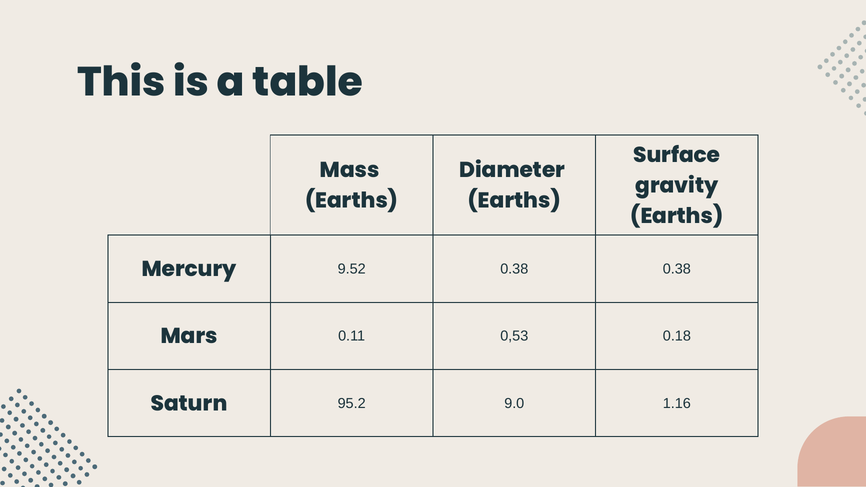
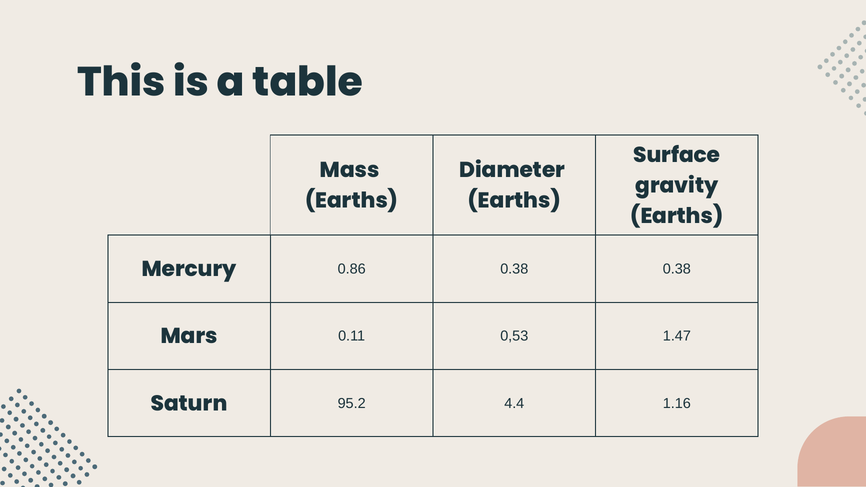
9.52: 9.52 -> 0.86 (352, 269)
0.18: 0.18 -> 1.47 (677, 336)
9.0: 9.0 -> 4.4 (514, 403)
